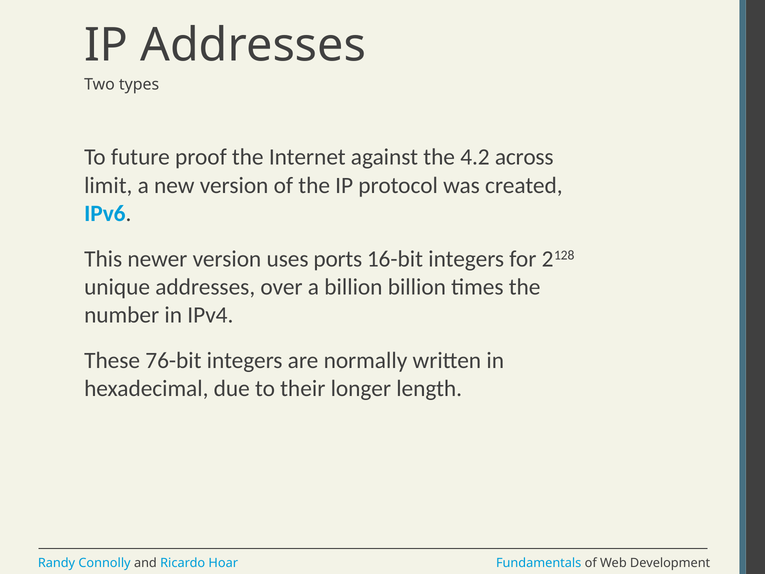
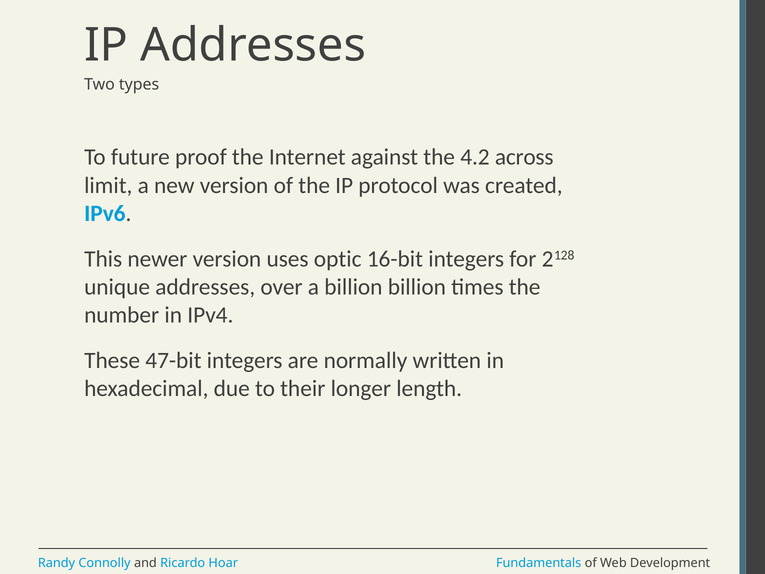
ports: ports -> optic (338, 259)
76-bit: 76-bit -> 47-bit (173, 360)
